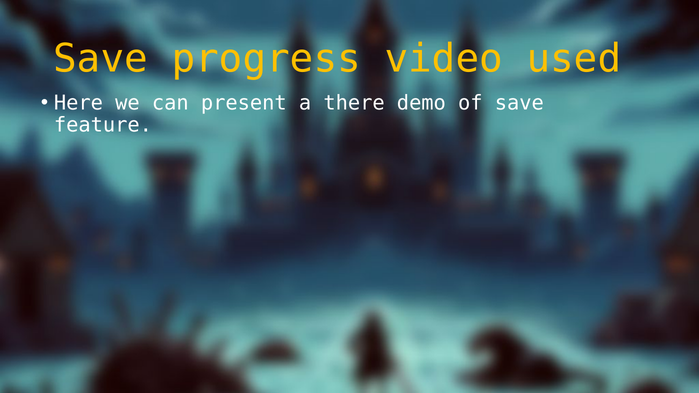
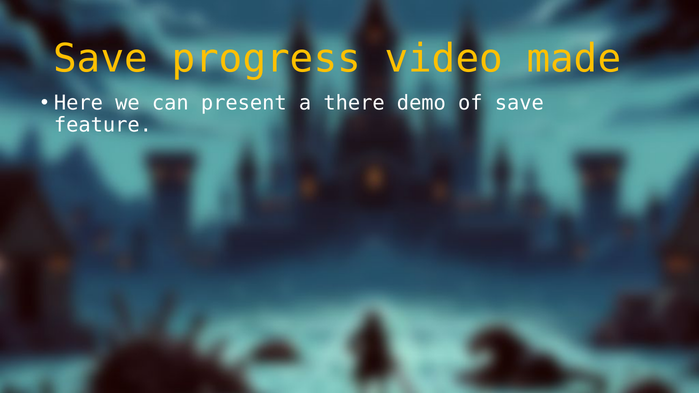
used: used -> made (574, 59)
